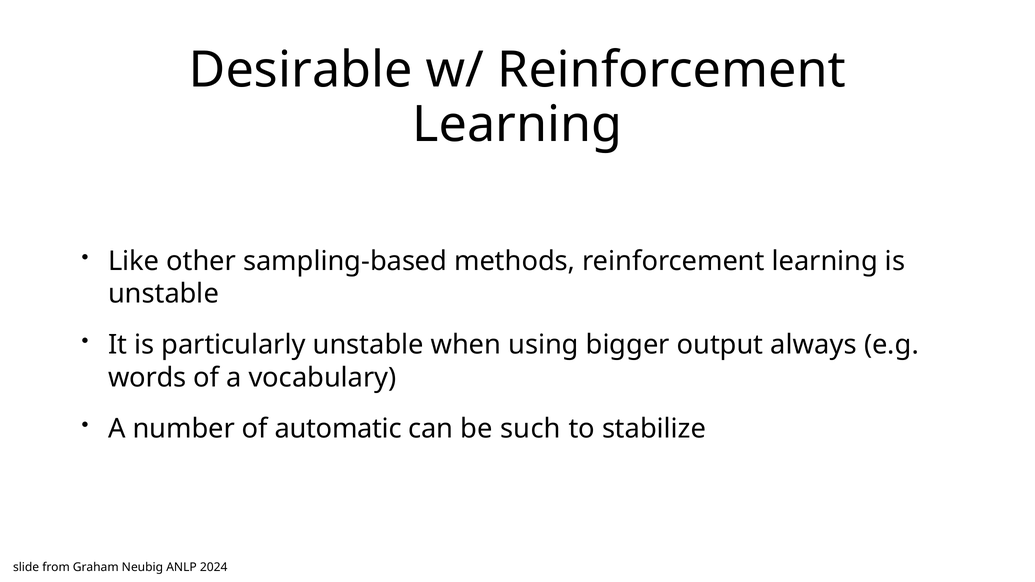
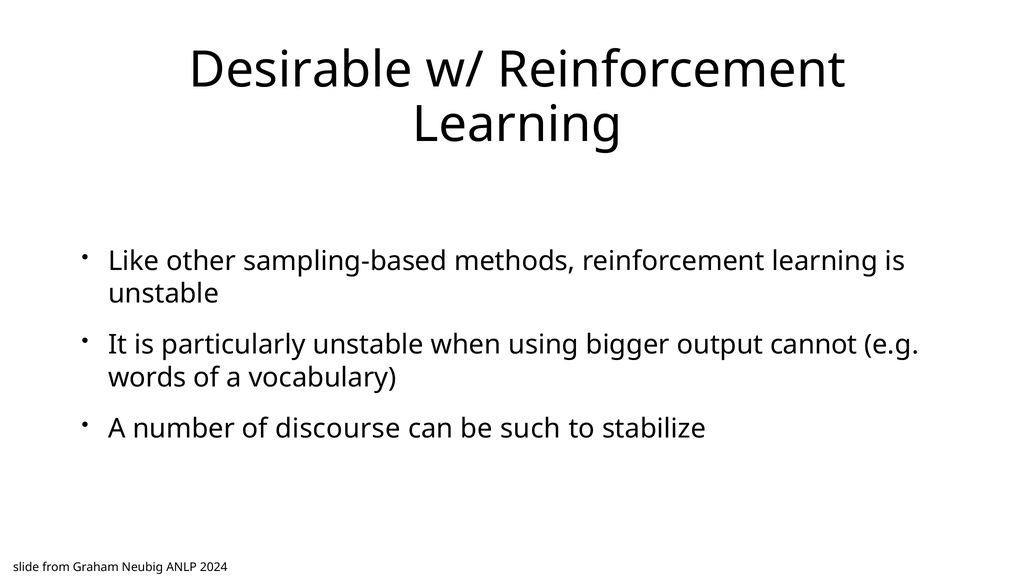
always: always -> cannot (814, 345)
automatic: automatic -> discourse (338, 429)
